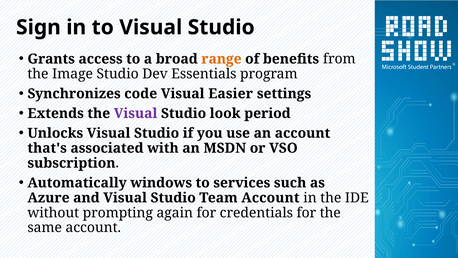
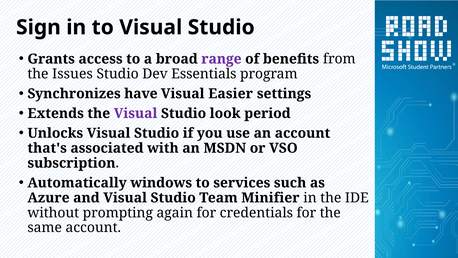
range colour: orange -> purple (221, 59)
Image: Image -> Issues (72, 74)
code: code -> have (141, 94)
Team Account: Account -> Minifier (270, 198)
